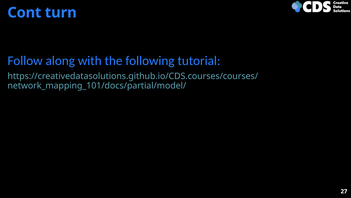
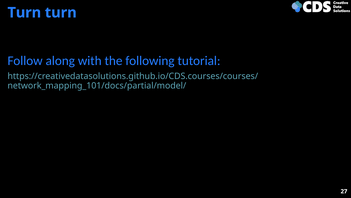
Cont: Cont -> Turn (24, 13)
